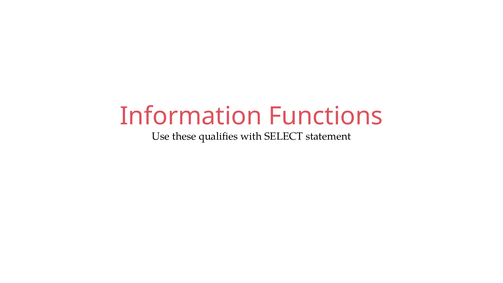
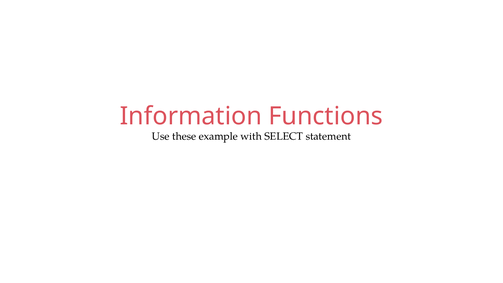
qualifies: qualifies -> example (218, 137)
